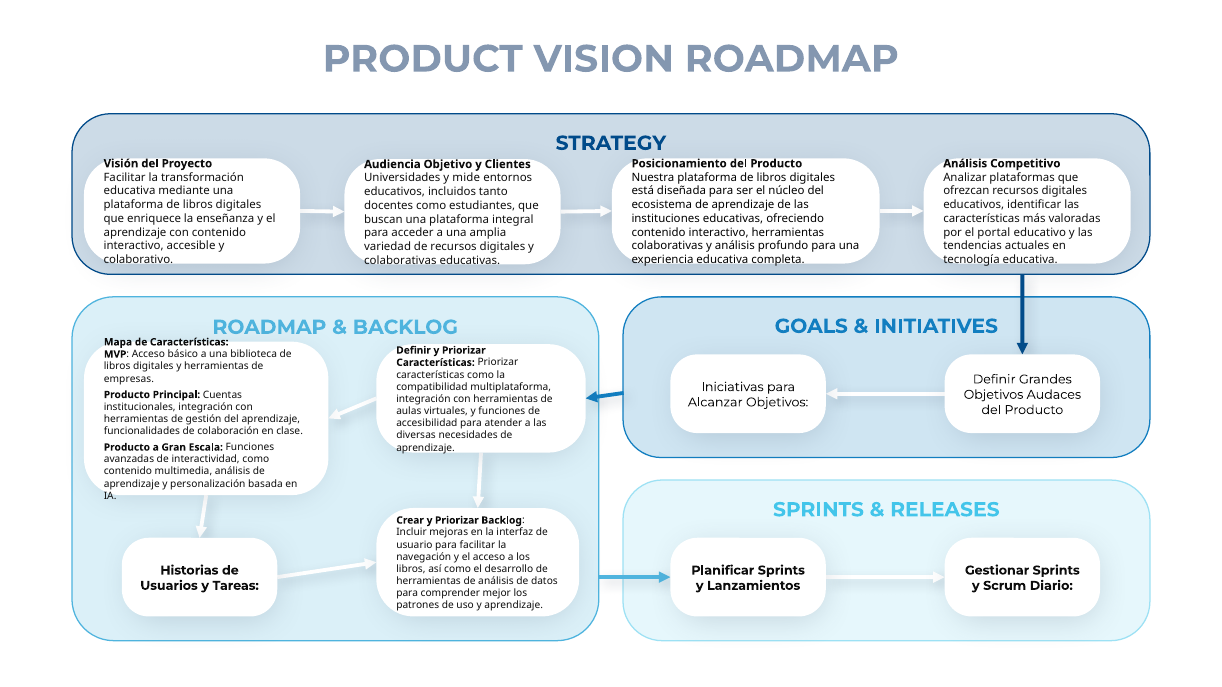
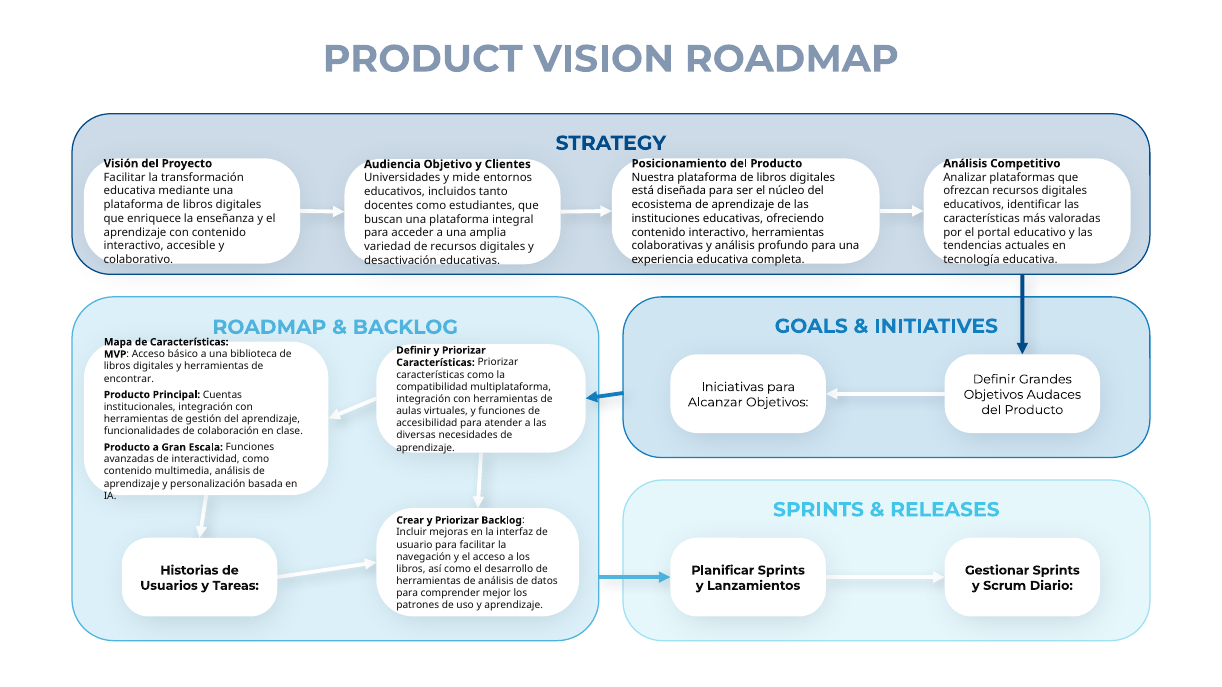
colaborativas: colaborativas -> desactivación (400, 261)
empresas: empresas -> encontrar (129, 379)
